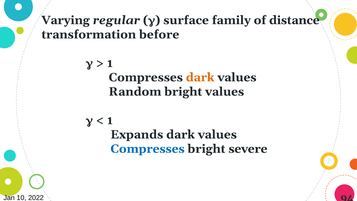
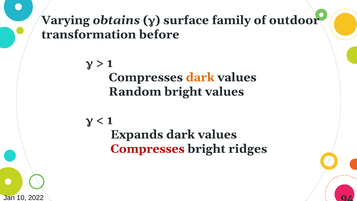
regular: regular -> obtains (116, 20)
distance: distance -> outdoor (294, 20)
Compresses colour: blue -> red (148, 149)
severe: severe -> ridges (248, 149)
